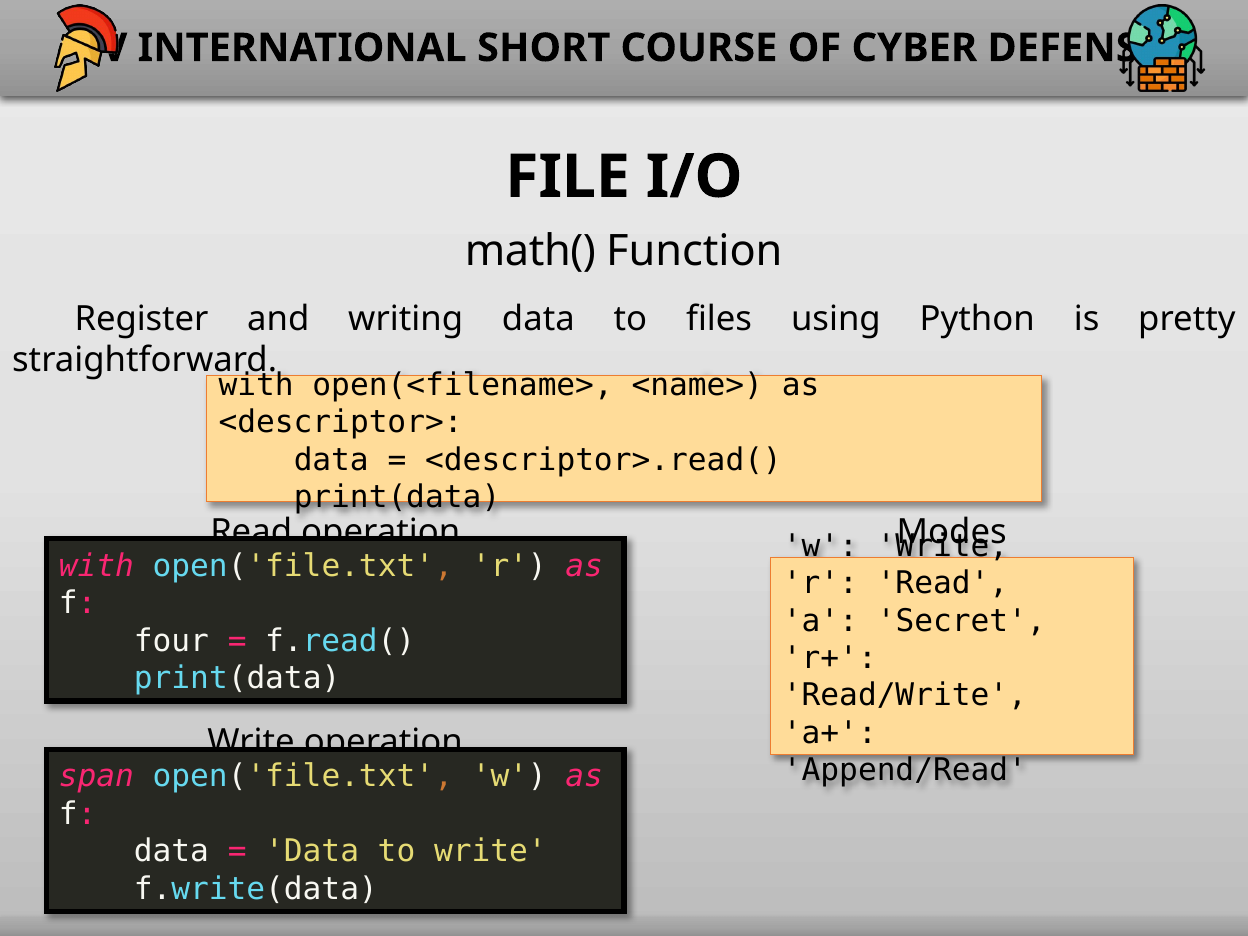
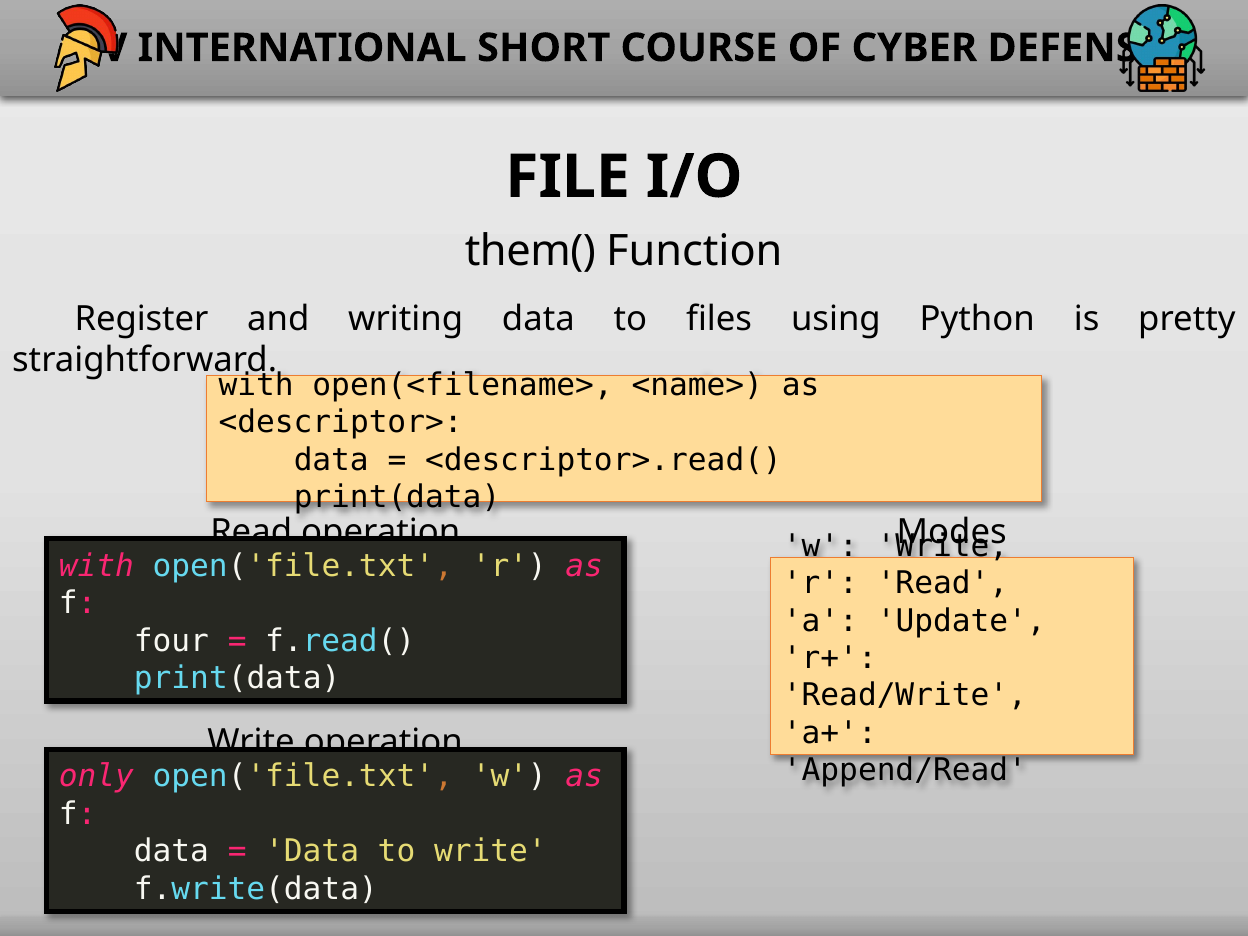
math(: math( -> them( (530, 251)
Secret: Secret -> Update (961, 621)
span: span -> only (96, 777)
